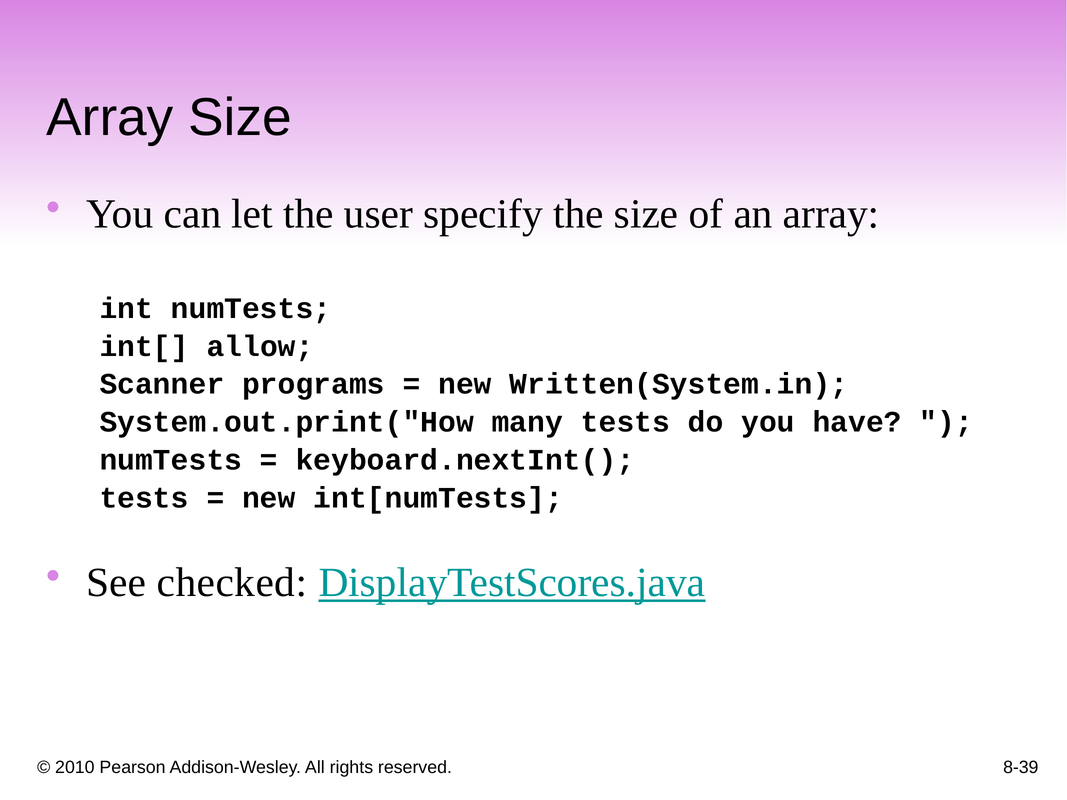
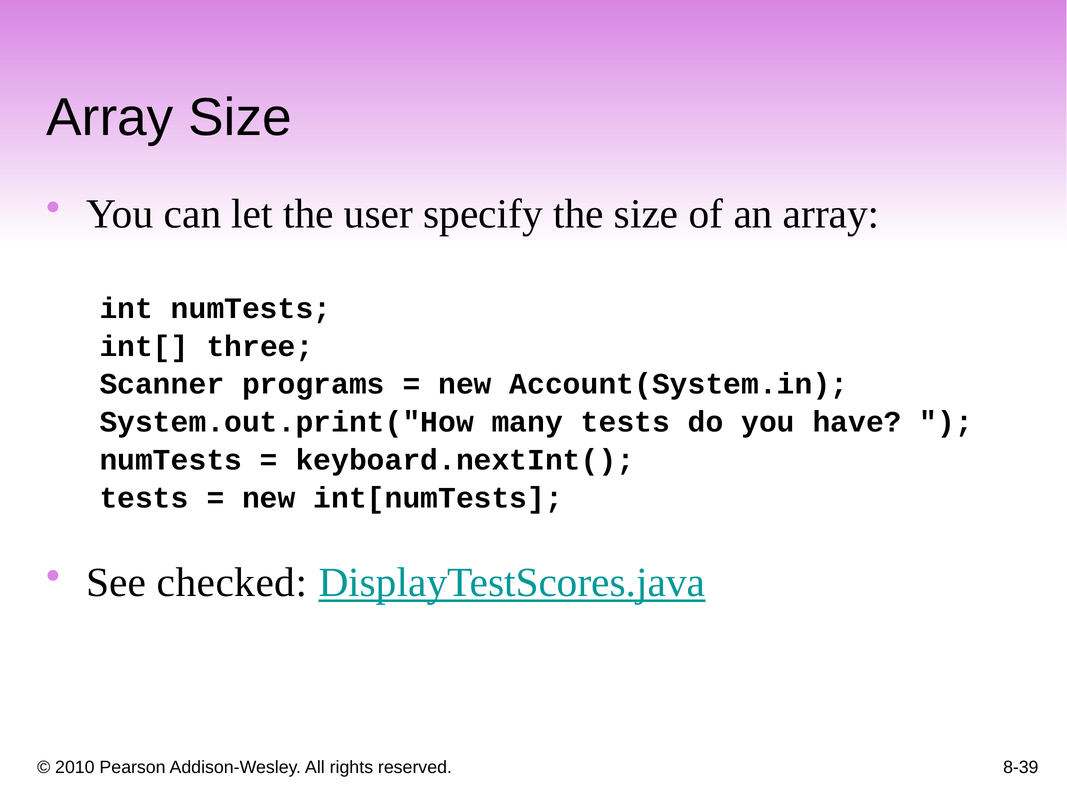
allow: allow -> three (260, 346)
Written(System.in: Written(System.in -> Account(System.in (679, 384)
